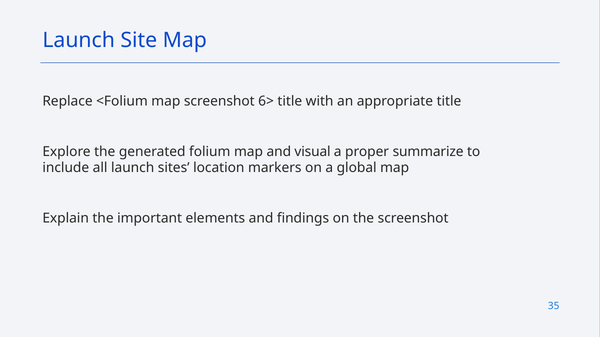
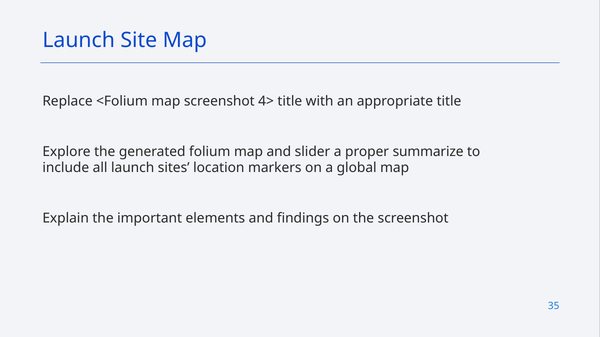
6>: 6> -> 4> (266, 101)
visual: visual -> slider (312, 152)
